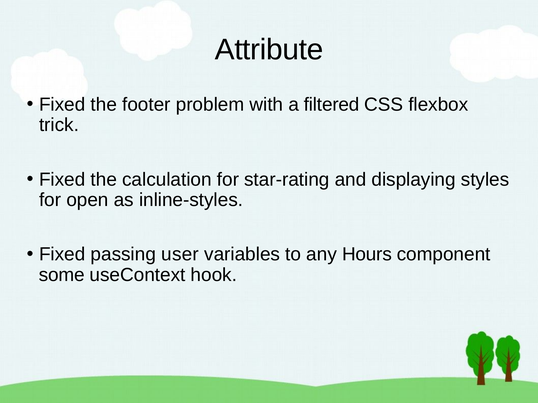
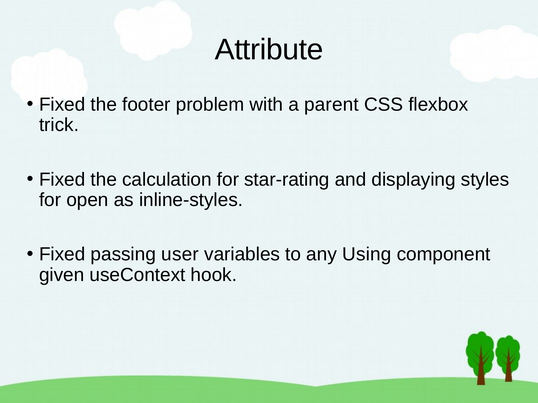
filtered: filtered -> parent (331, 105)
Hours: Hours -> Using (367, 255)
some: some -> given (62, 275)
